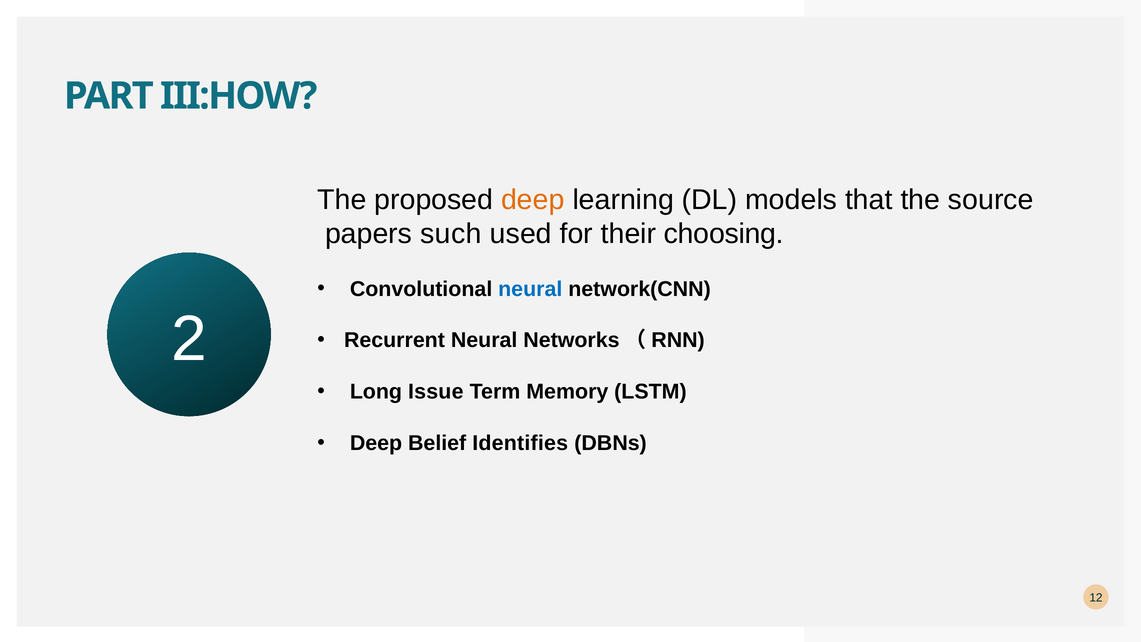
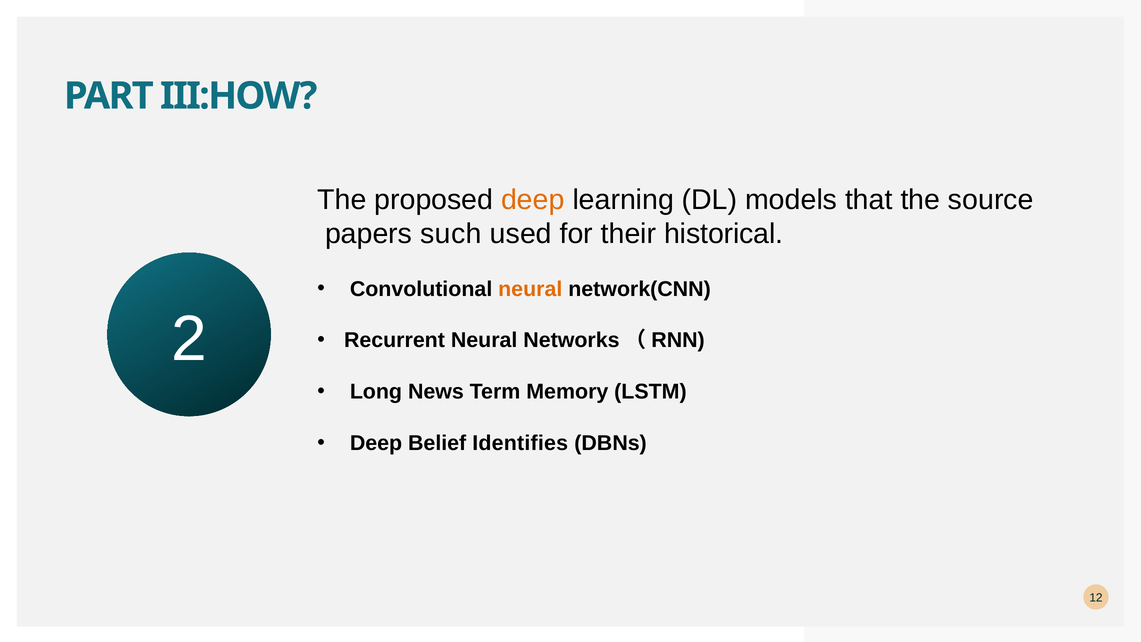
choosing: choosing -> historical (724, 234)
neural colour: blue -> orange (530, 289)
Issue: Issue -> News (436, 392)
